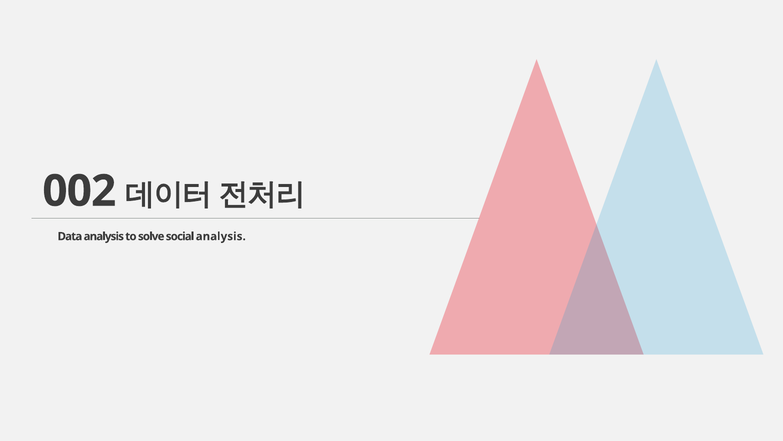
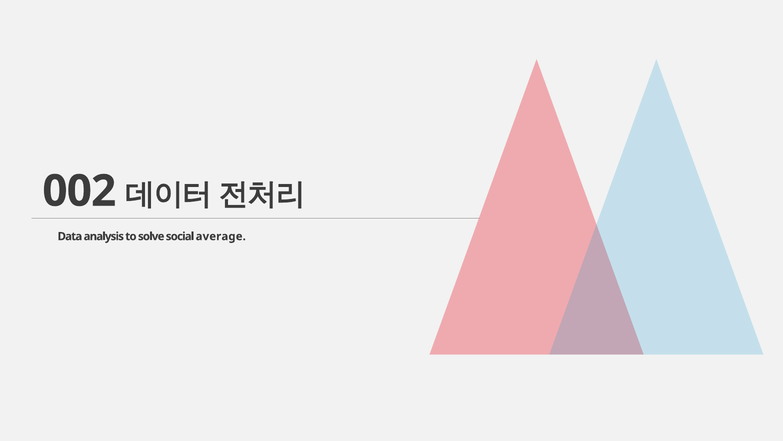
social analysis: analysis -> average (221, 236)
